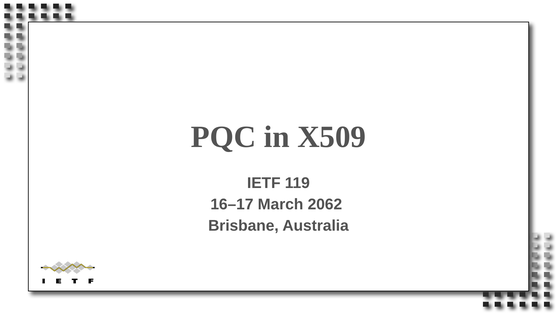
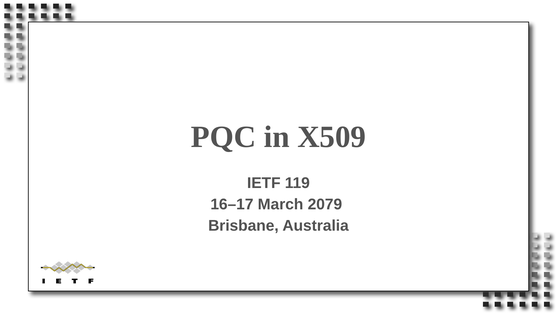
2062: 2062 -> 2079 (325, 205)
